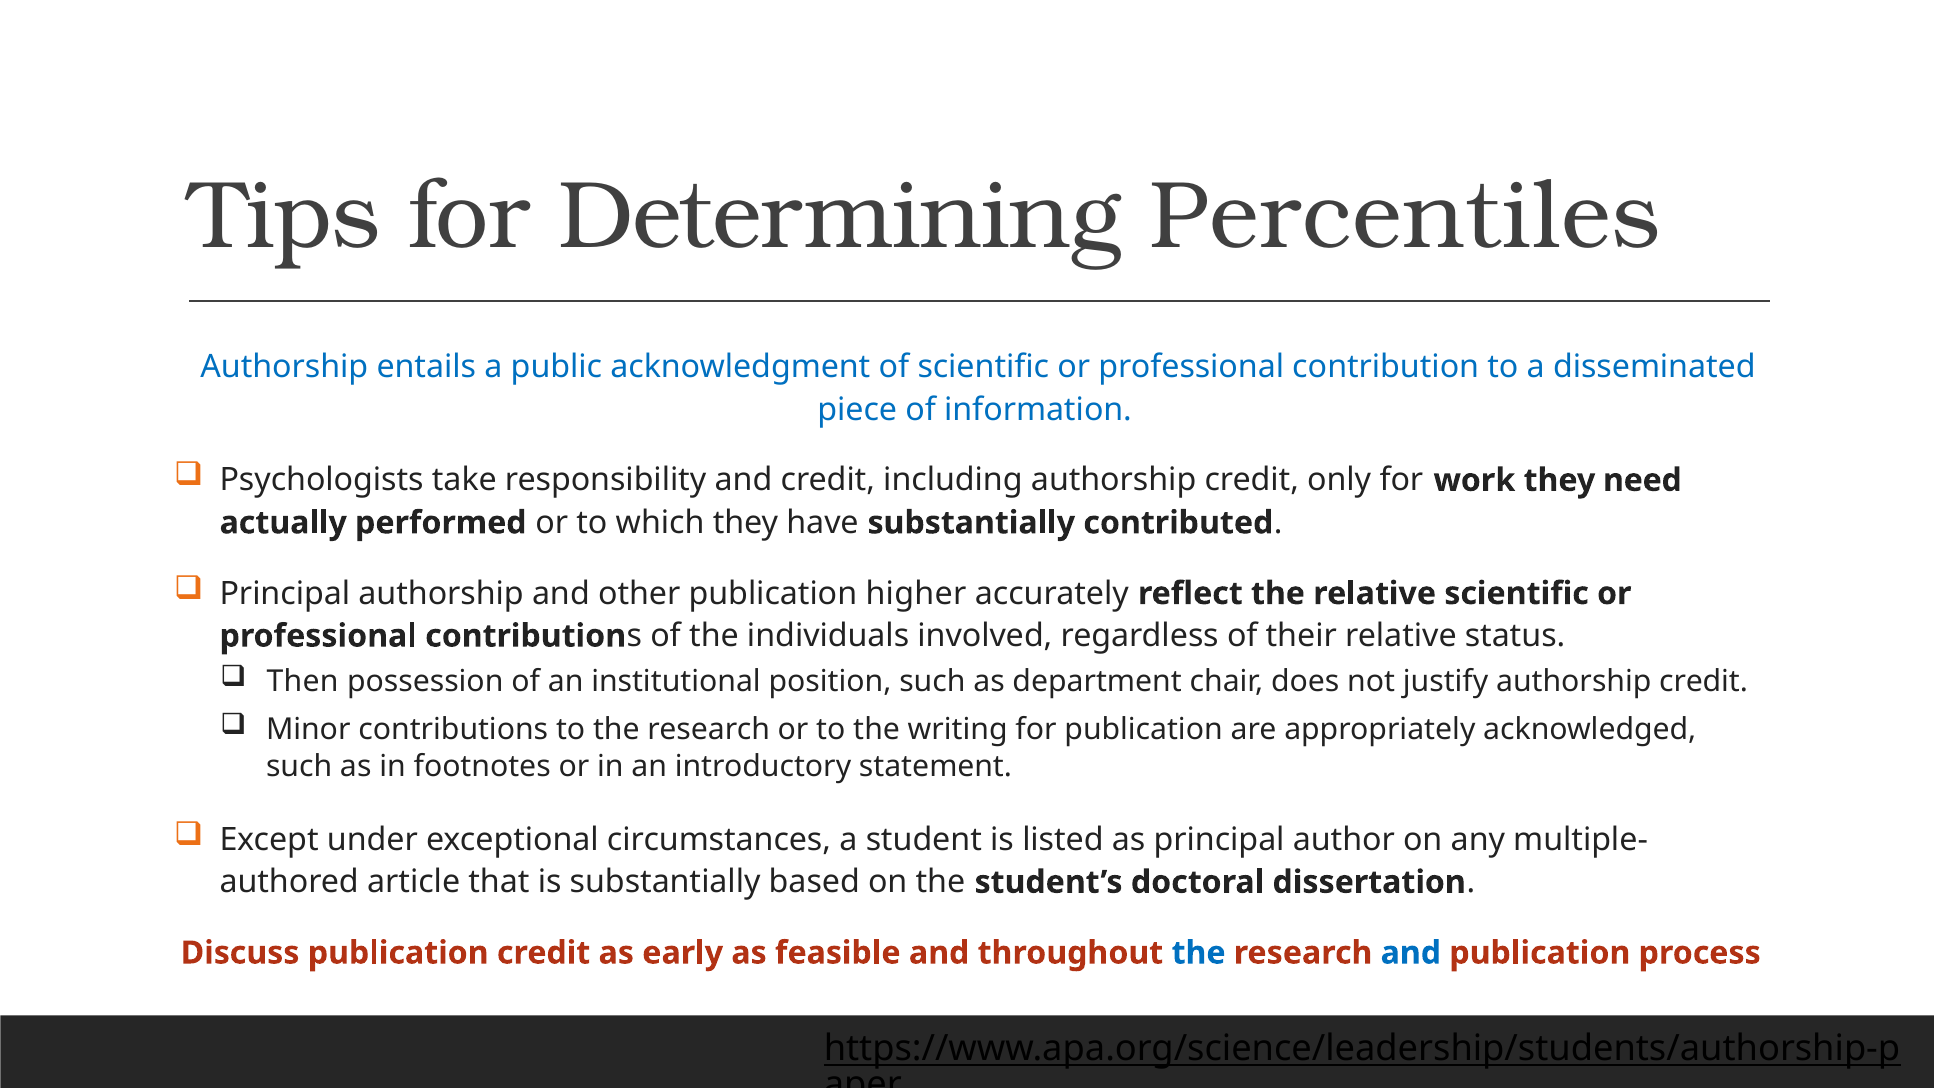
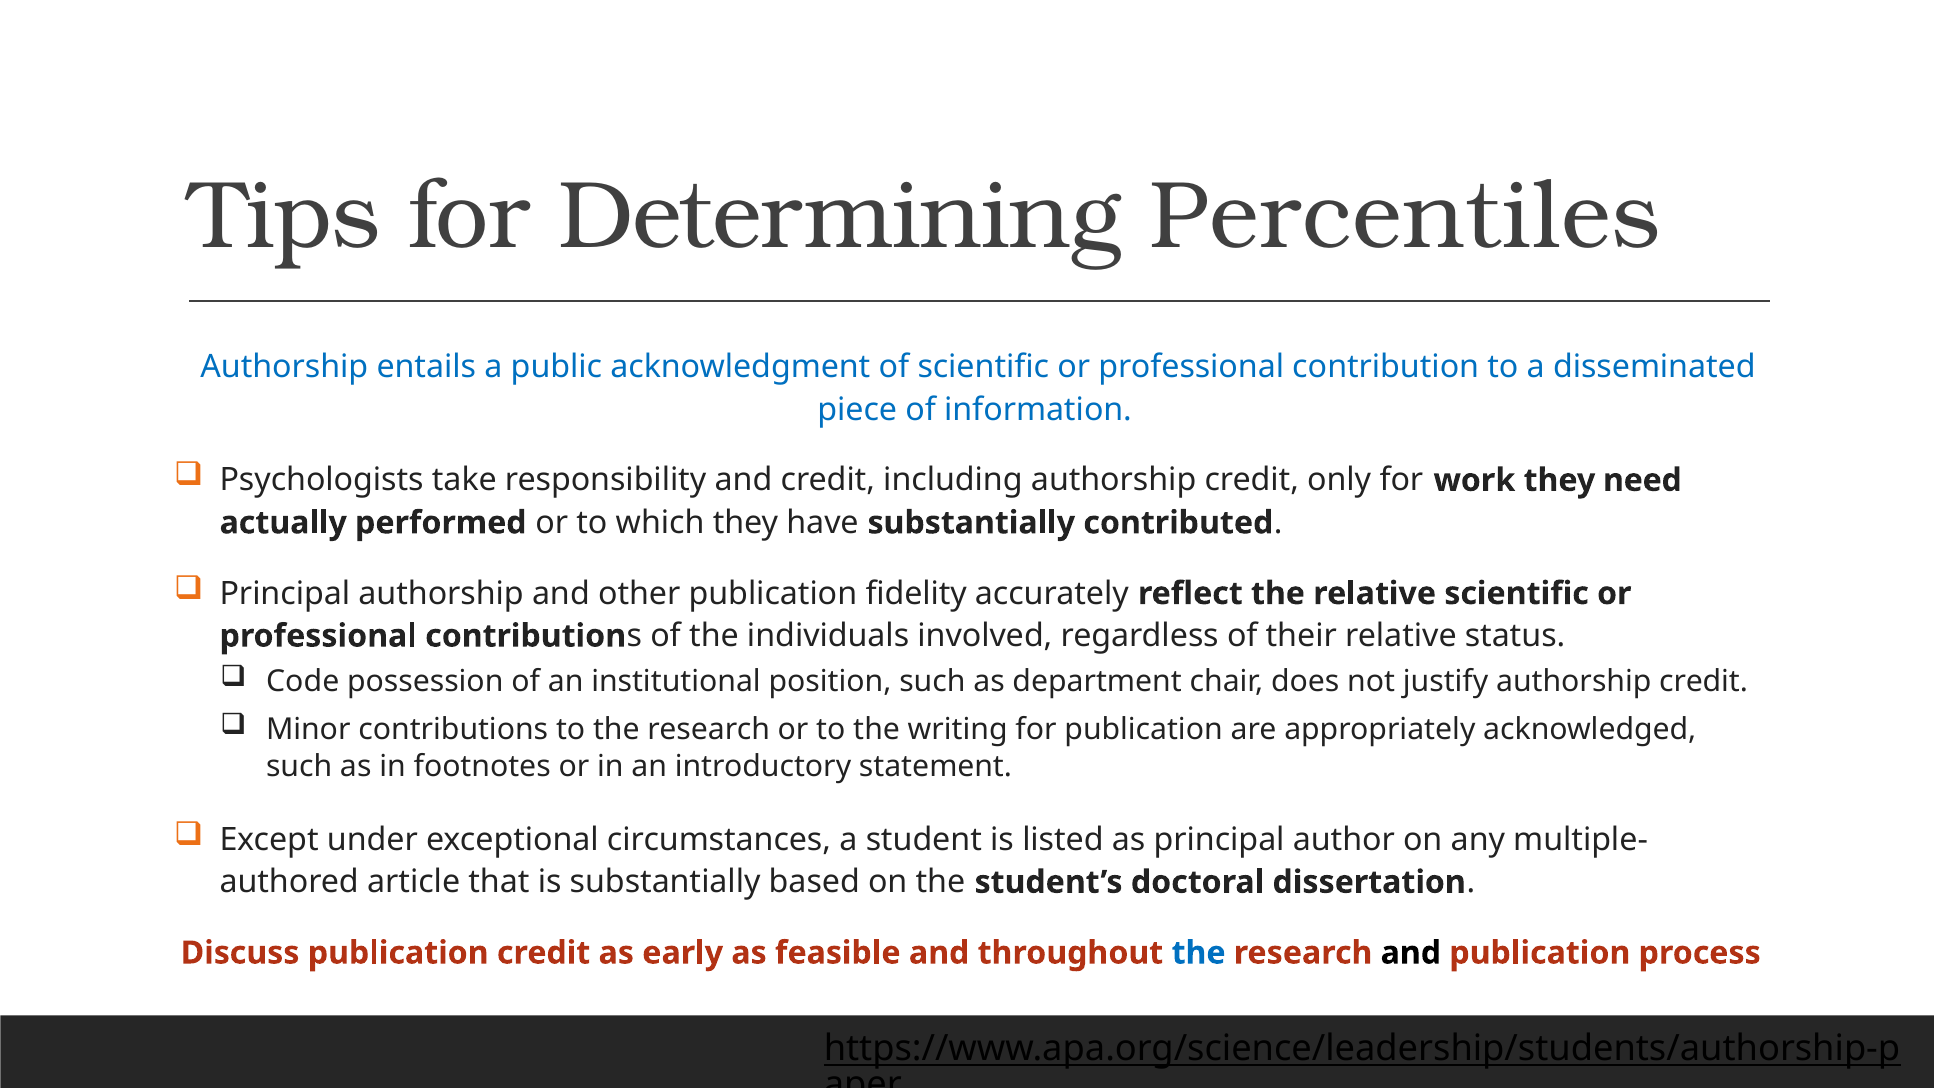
higher: higher -> fidelity (916, 593)
Then: Then -> Code (303, 681)
and colour: blue -> black (1411, 953)
